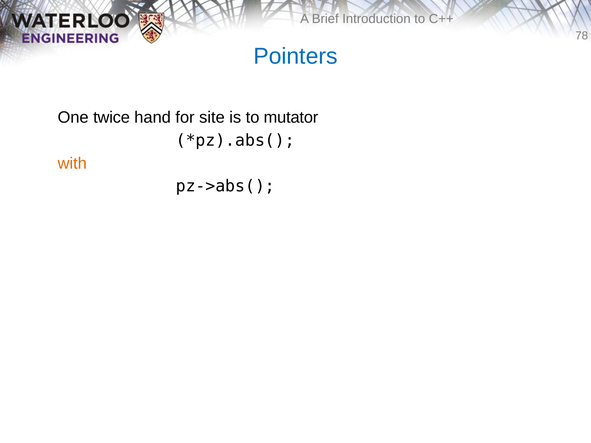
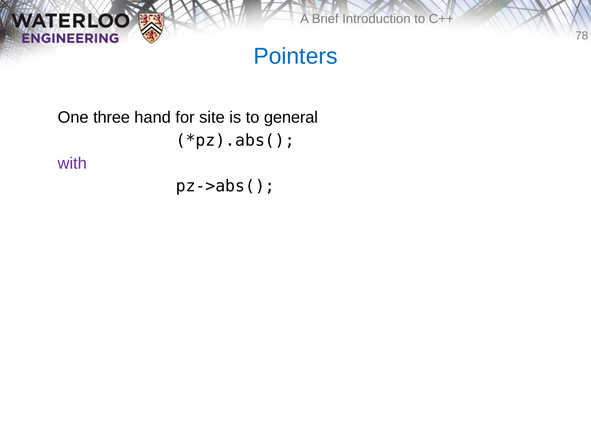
twice: twice -> three (112, 117)
mutator: mutator -> general (291, 117)
with colour: orange -> purple (72, 163)
